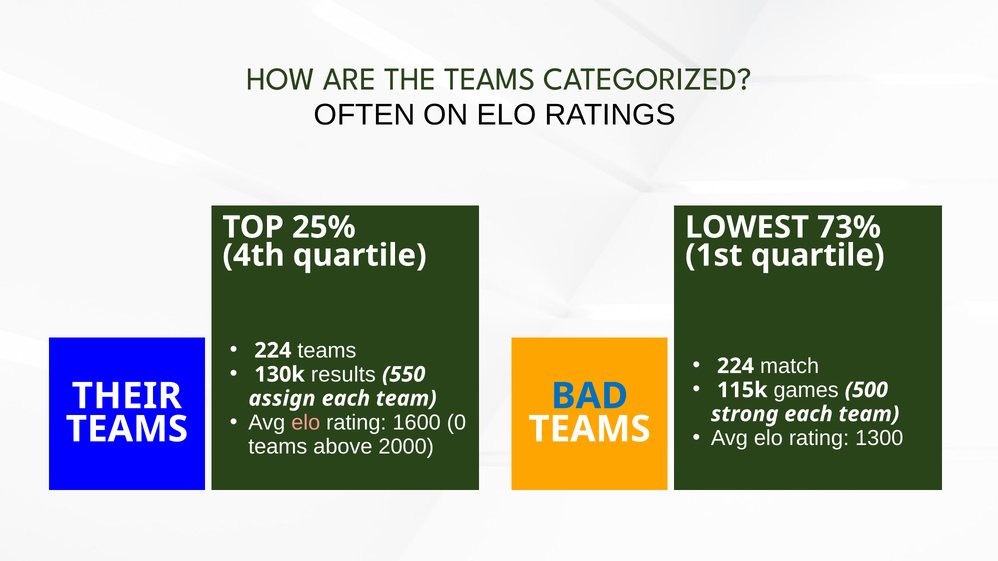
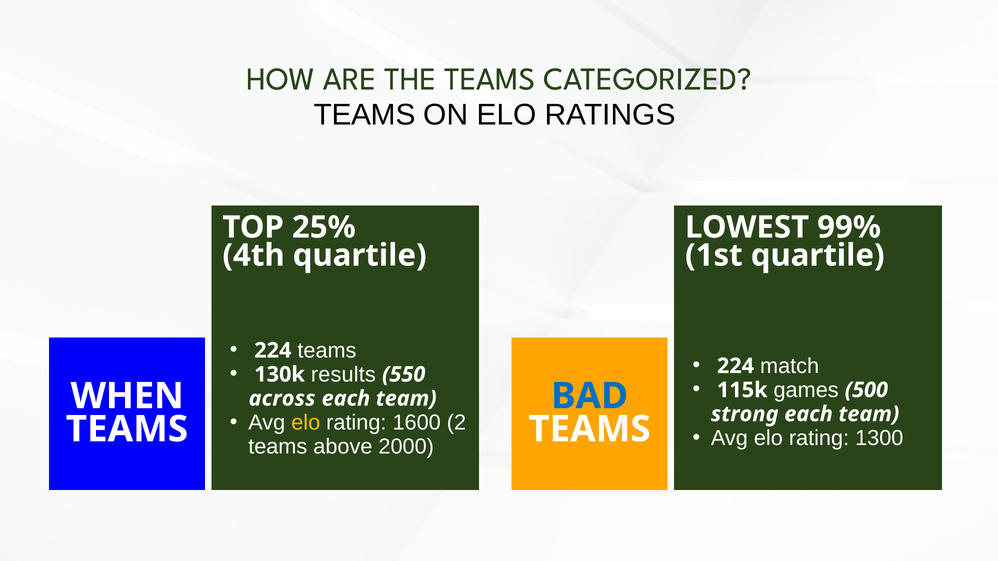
OFTEN: OFTEN -> TEAMS (365, 115)
73%: 73% -> 99% (849, 227)
THEIR: THEIR -> WHEN (127, 396)
assign: assign -> across (282, 399)
elo colour: pink -> yellow (306, 423)
0: 0 -> 2 (456, 423)
